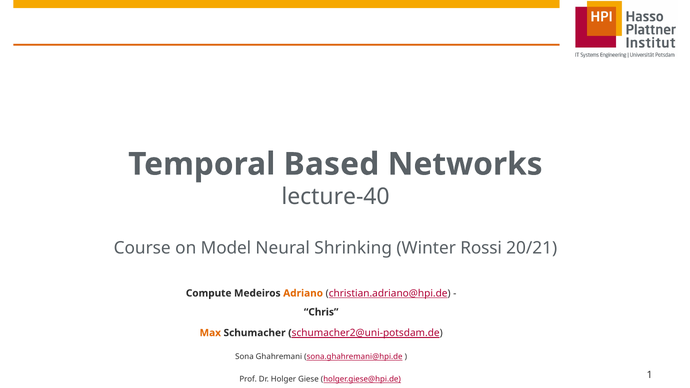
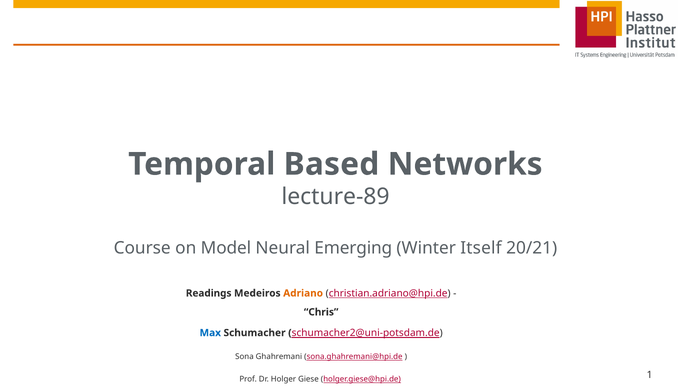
lecture-40: lecture-40 -> lecture-89 (336, 197)
Shrinking: Shrinking -> Emerging (353, 248)
Rossi: Rossi -> Itself (481, 248)
Compute: Compute -> Readings (209, 293)
Max colour: orange -> blue (210, 333)
